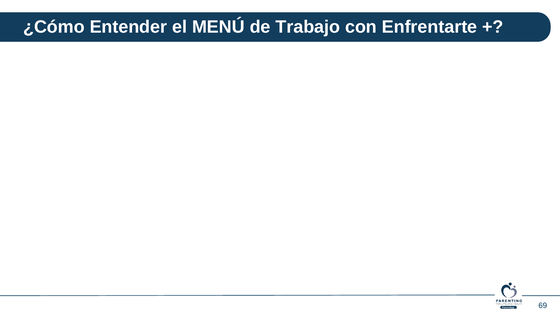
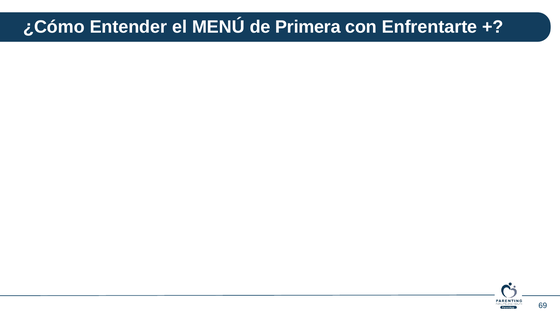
Trabajo: Trabajo -> Primera (308, 27)
